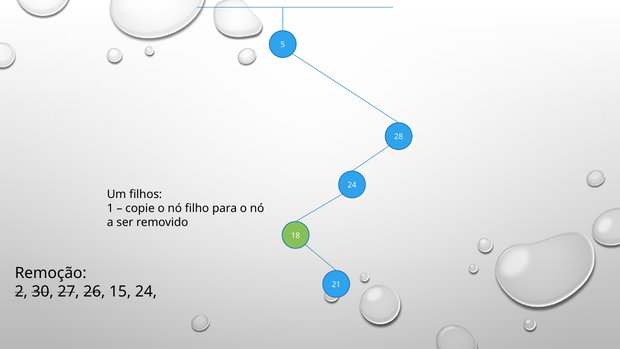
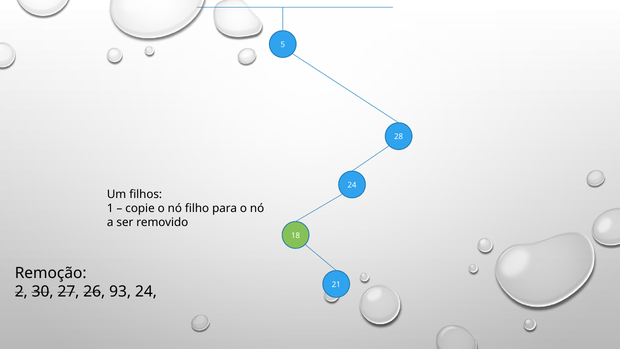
15: 15 -> 93 (120, 292)
